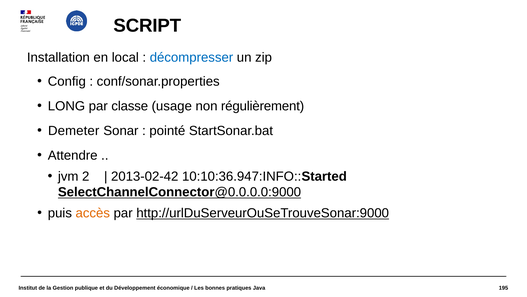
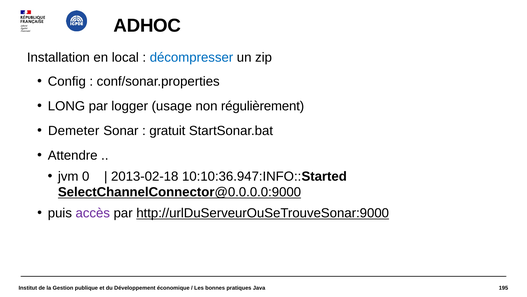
SCRIPT: SCRIPT -> ADHOC (147, 26)
classe: classe -> logger (130, 106)
pointé: pointé -> gratuit (167, 131)
2: 2 -> 0 (86, 176)
2013-02-42: 2013-02-42 -> 2013-02-18 (145, 176)
accès colour: orange -> purple (93, 213)
